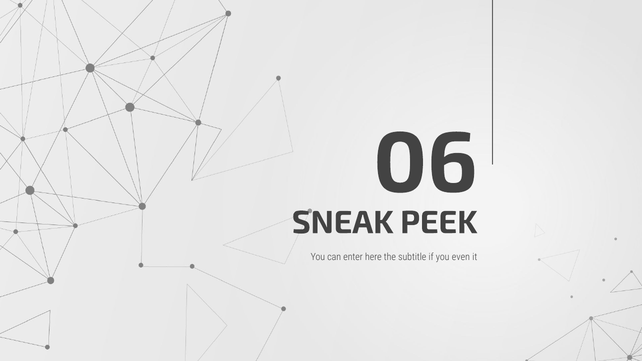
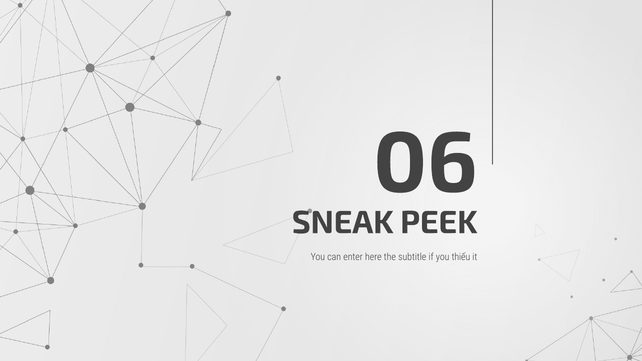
even: even -> thiếu (461, 257)
